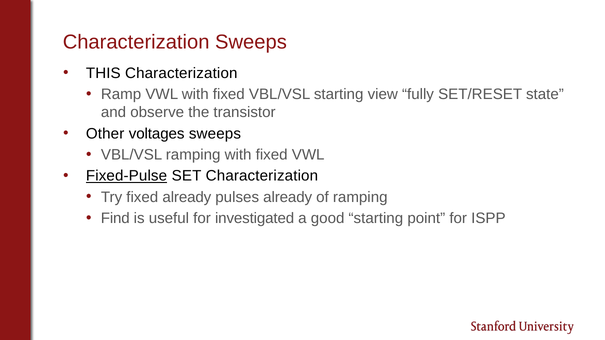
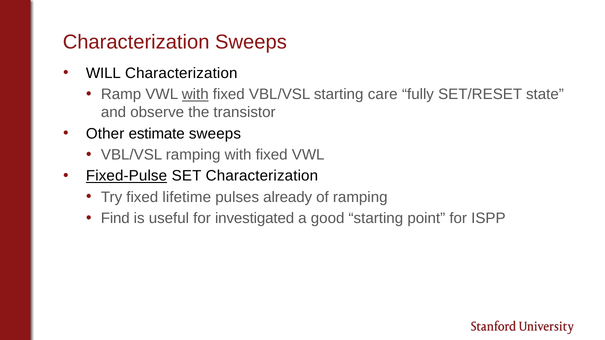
THIS: THIS -> WILL (103, 73)
with underline: none -> present (195, 94)
view: view -> care (383, 94)
voltages: voltages -> estimate (157, 134)
fixed already: already -> lifetime (187, 197)
